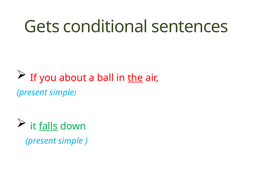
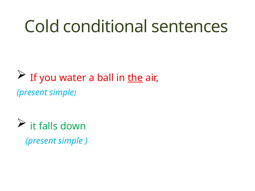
Gets: Gets -> Cold (42, 27)
about: about -> water (73, 78)
falls underline: present -> none (48, 126)
